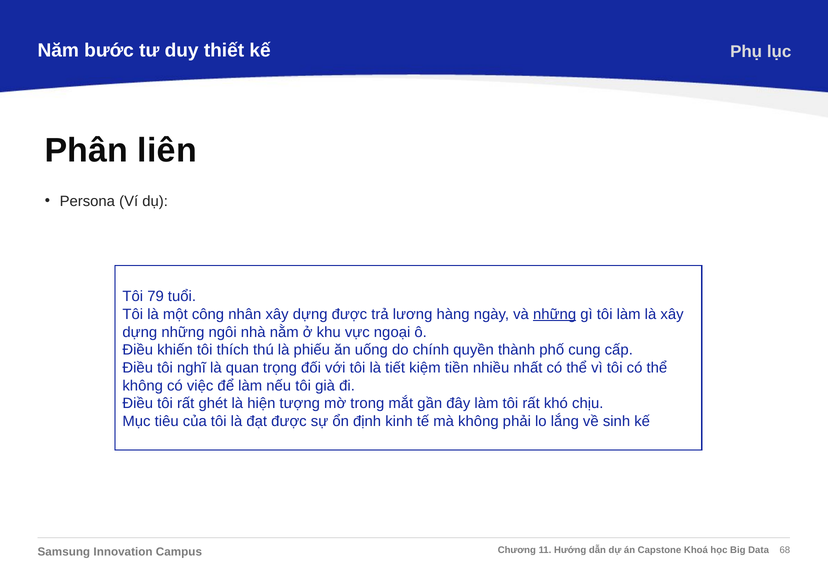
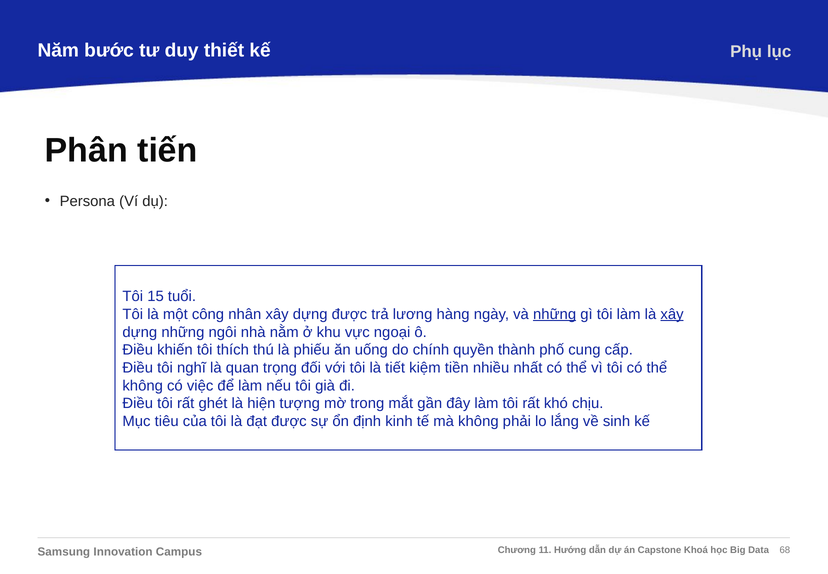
liên: liên -> tiến (167, 150)
79: 79 -> 15 (156, 296)
xây underline: none -> present (672, 314)
